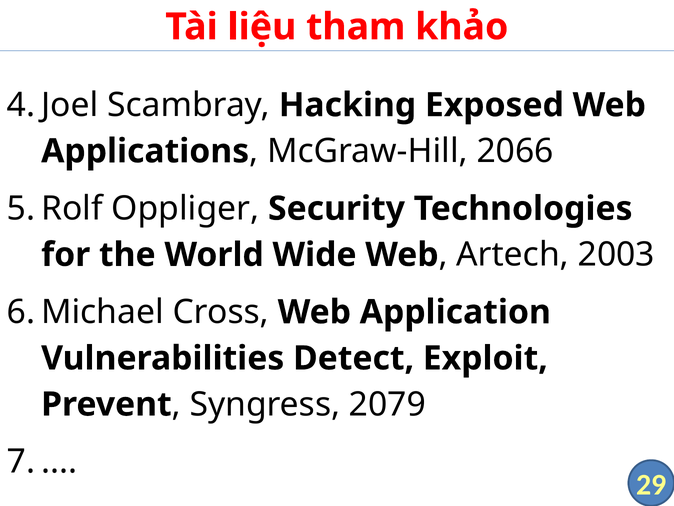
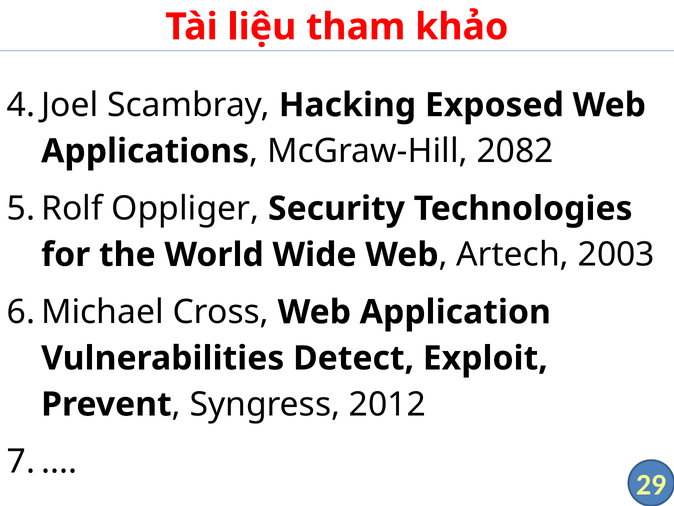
2066: 2066 -> 2082 (515, 151)
2079: 2079 -> 2012 (387, 404)
